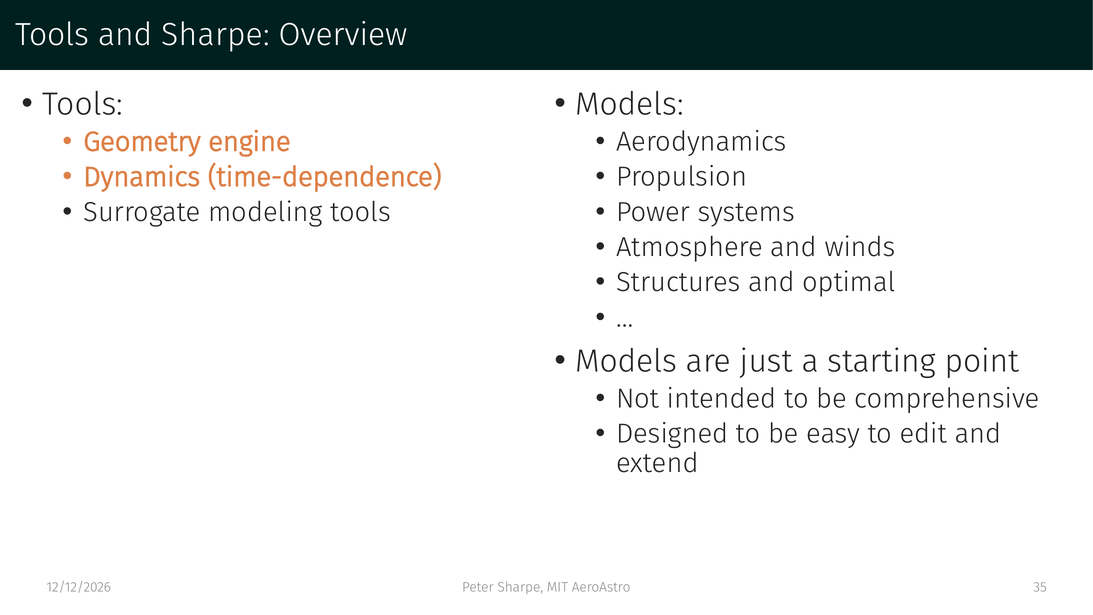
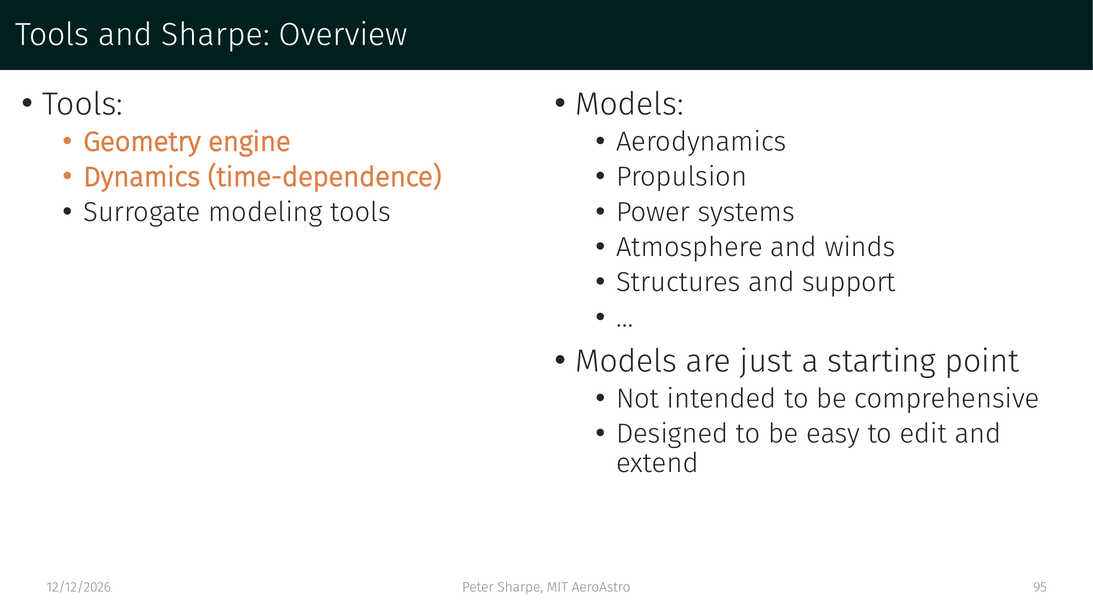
optimal: optimal -> support (849, 282)
35: 35 -> 95 (1040, 587)
